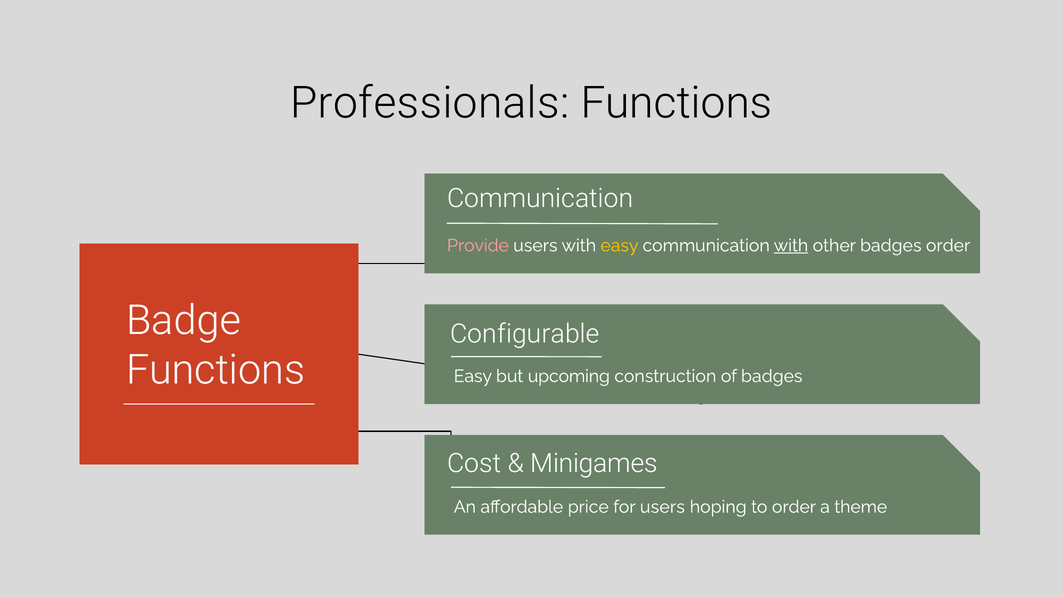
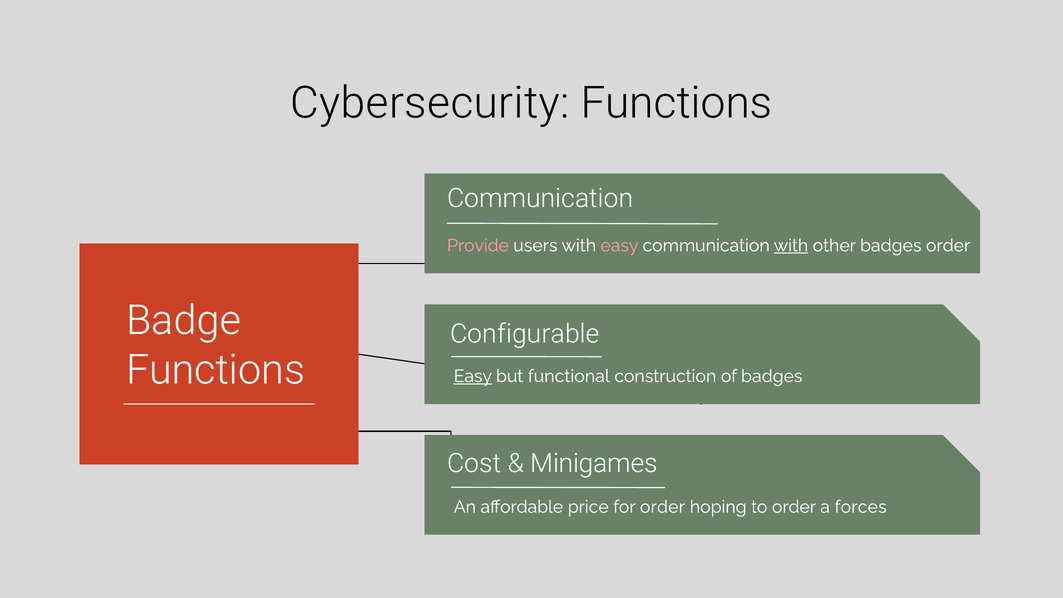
Professionals: Professionals -> Cybersecurity (430, 103)
easy colour: yellow -> pink (619, 246)
Easy underline: none -> present (473, 376)
upcoming: upcoming -> functional (569, 376)
for users: users -> order (662, 507)
theme: theme -> forces (861, 507)
